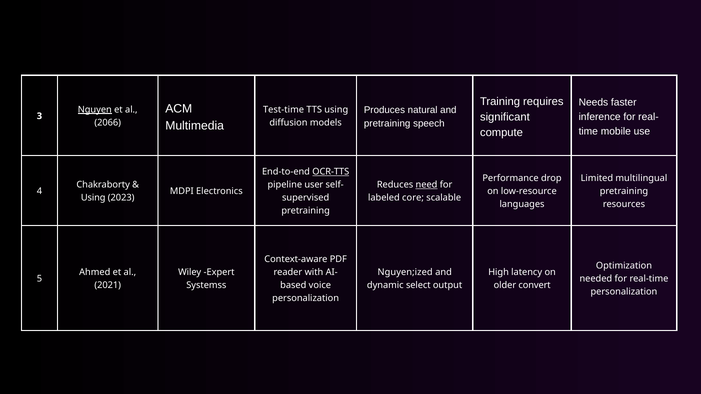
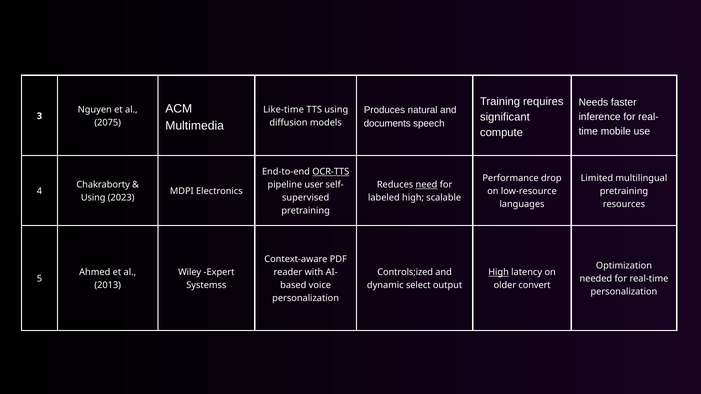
Nguyen underline: present -> none (95, 110)
Test-time: Test-time -> Like-time (284, 110)
pretraining: pretraining -> documents (387, 124)
2066: 2066 -> 2075 (108, 123)
labeled core: core -> high (413, 198)
Nguyen;ized: Nguyen;ized -> Controls;ized (405, 272)
High underline: none -> present (499, 272)
2021: 2021 -> 2013 (108, 285)
